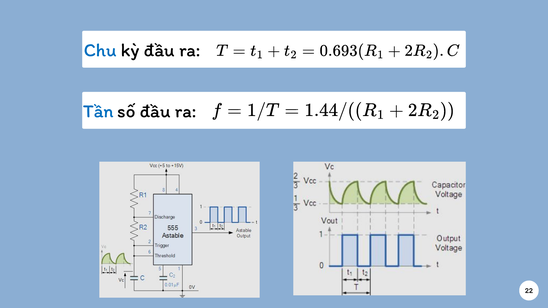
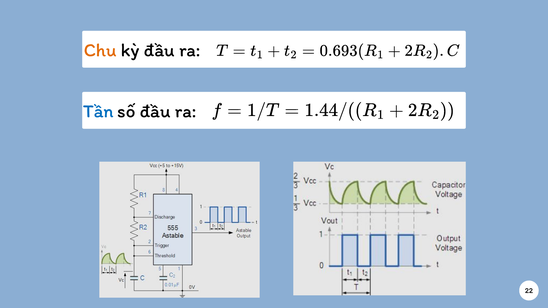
Chu colour: blue -> orange (100, 50)
